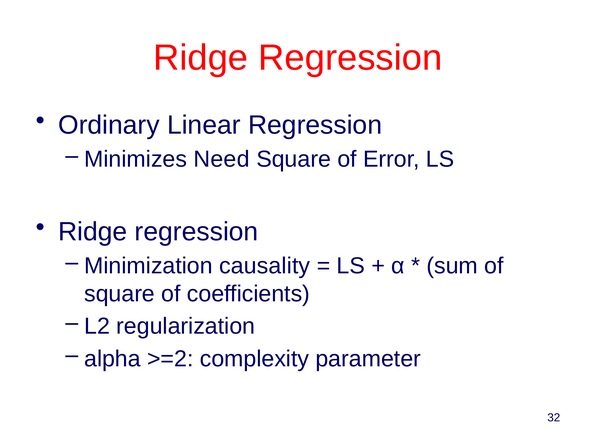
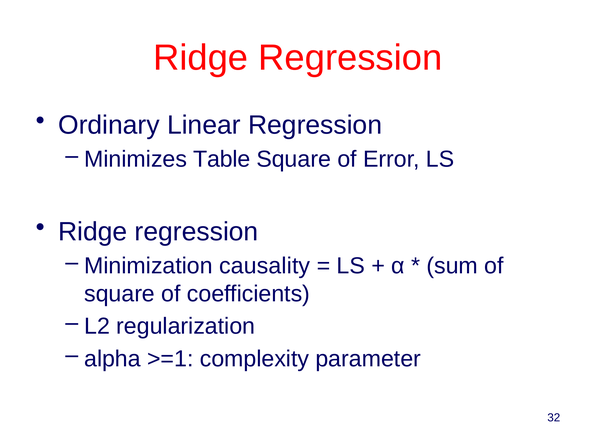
Need: Need -> Table (222, 159)
>=2: >=2 -> >=1 (170, 359)
